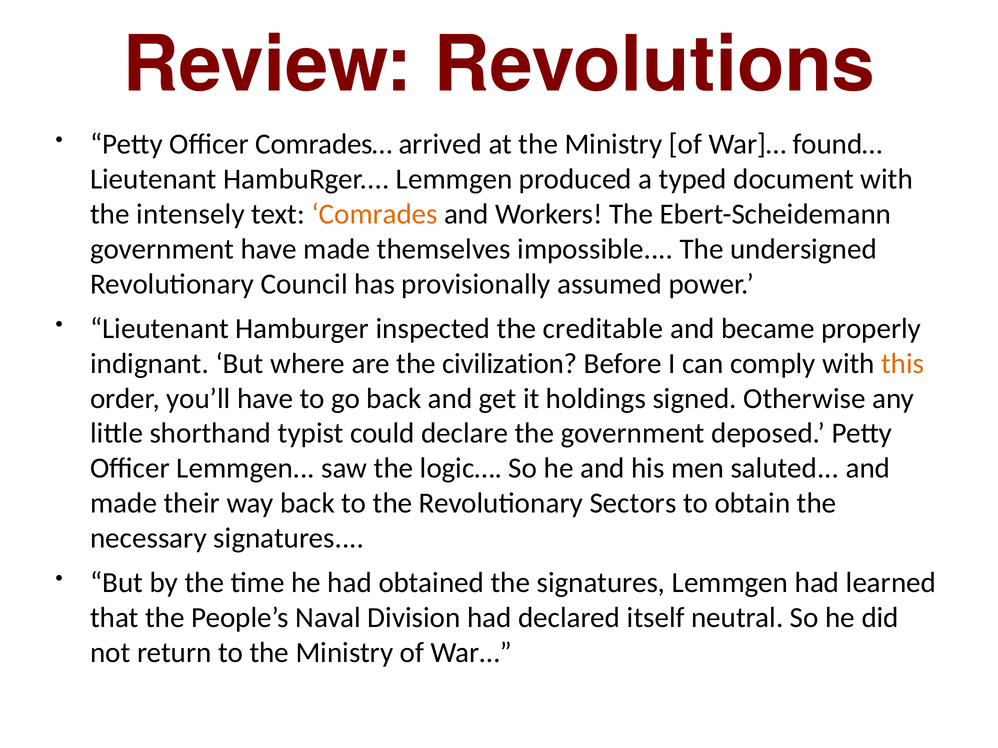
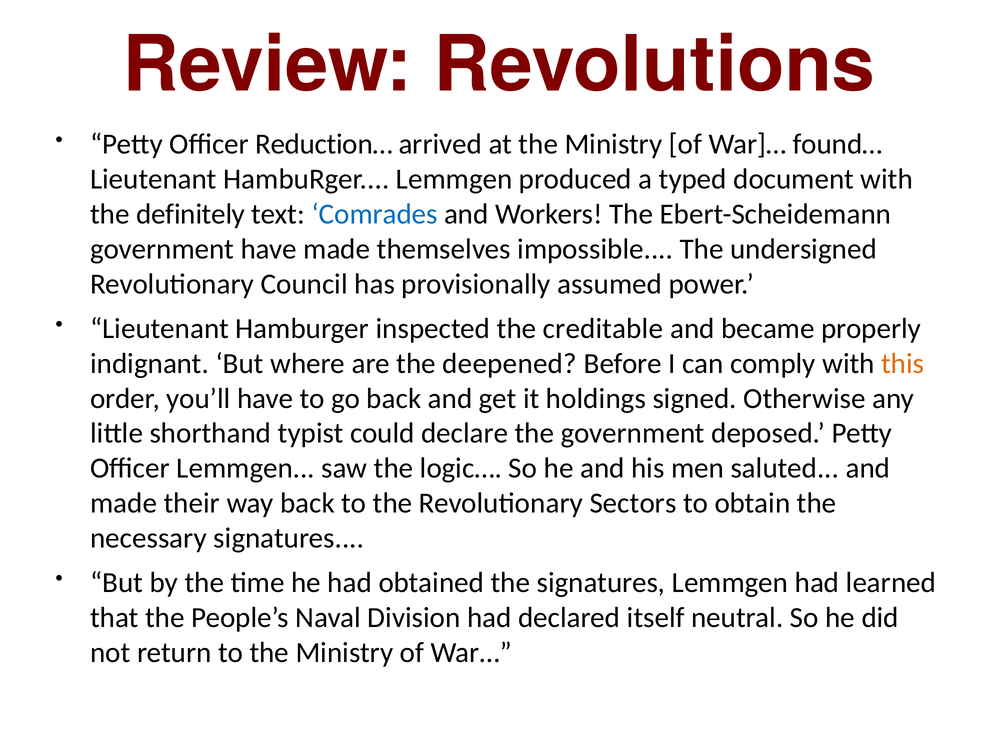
Comrades…: Comrades… -> Reduction… (324, 144)
intensely: intensely -> definitely (191, 214)
Comrades colour: orange -> blue (375, 214)
civilization: civilization -> deepened (510, 364)
